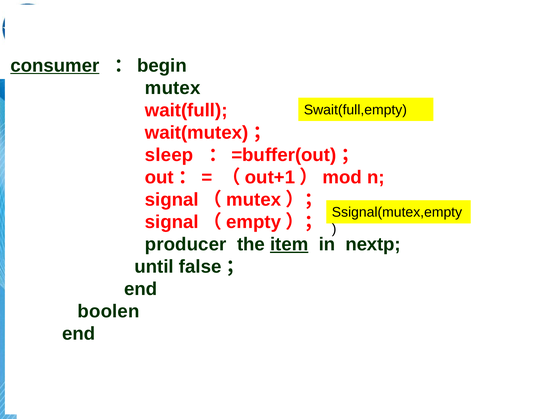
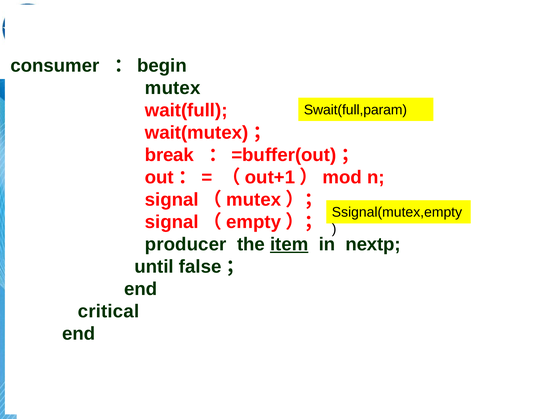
consumer underline: present -> none (55, 66)
Swait(full,empty: Swait(full,empty -> Swait(full,param (355, 110)
sleep: sleep -> break (169, 155)
boolen: boolen -> critical (109, 312)
